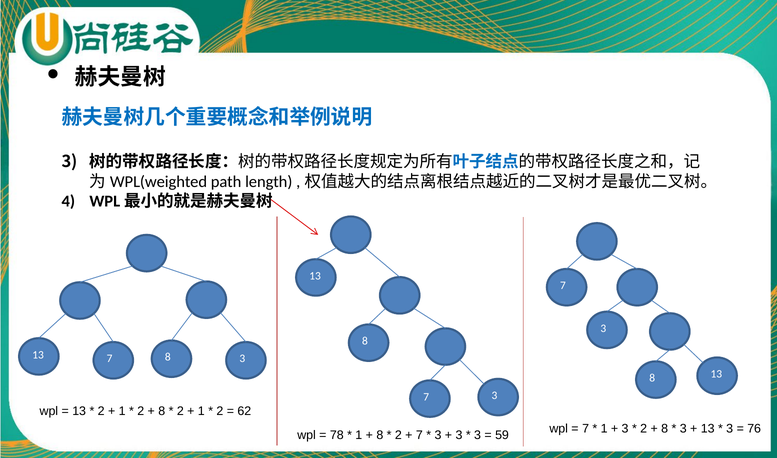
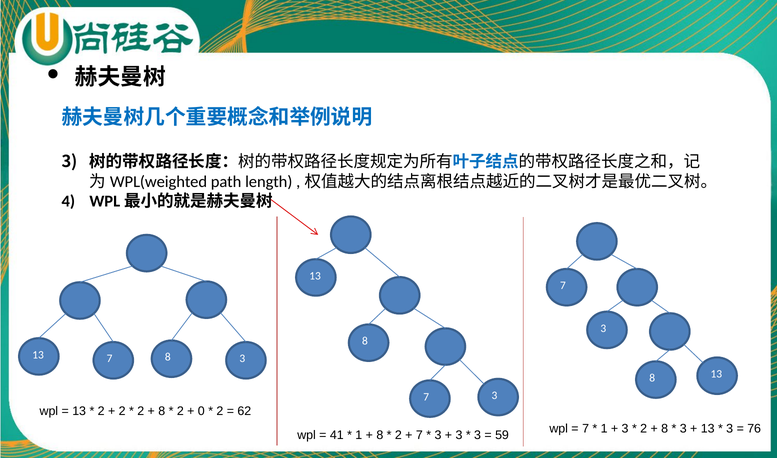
1: 1 -> 2 (122, 411)
1: 1 -> 0 (201, 411)
78: 78 -> 41 (337, 434)
